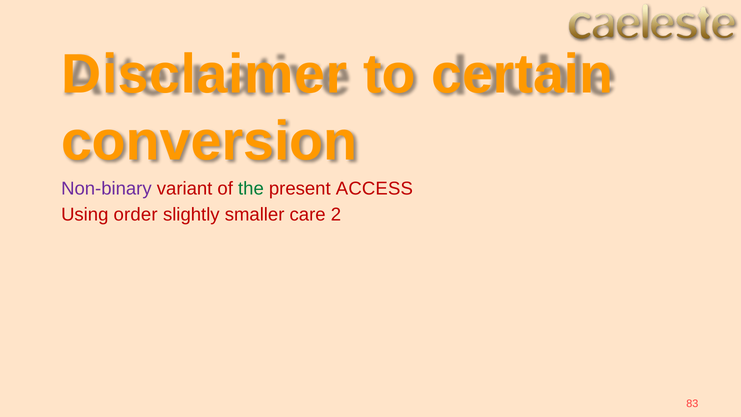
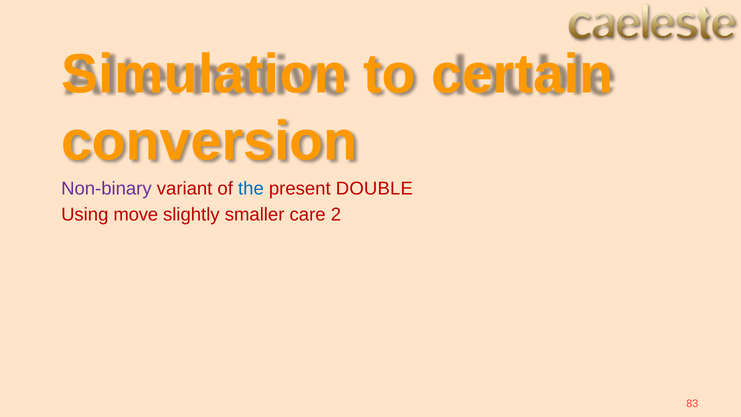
Disclaimer: Disclaimer -> Simulation (204, 74)
the colour: green -> blue (251, 189)
ACCESS: ACCESS -> DOUBLE (374, 189)
order: order -> move (136, 215)
